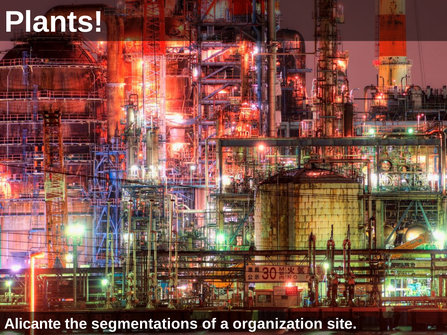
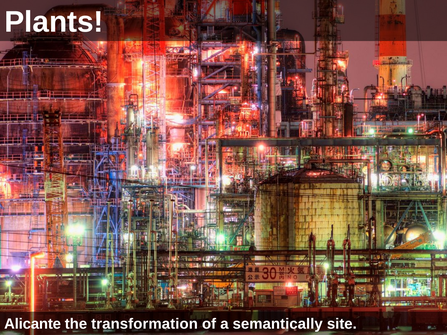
segmentations: segmentations -> transformation (145, 324)
organization: organization -> semantically (278, 324)
